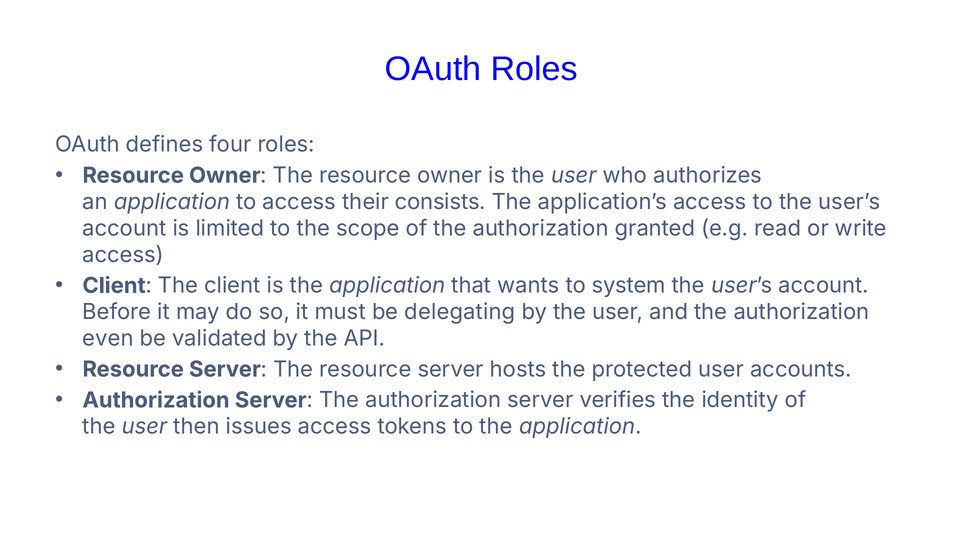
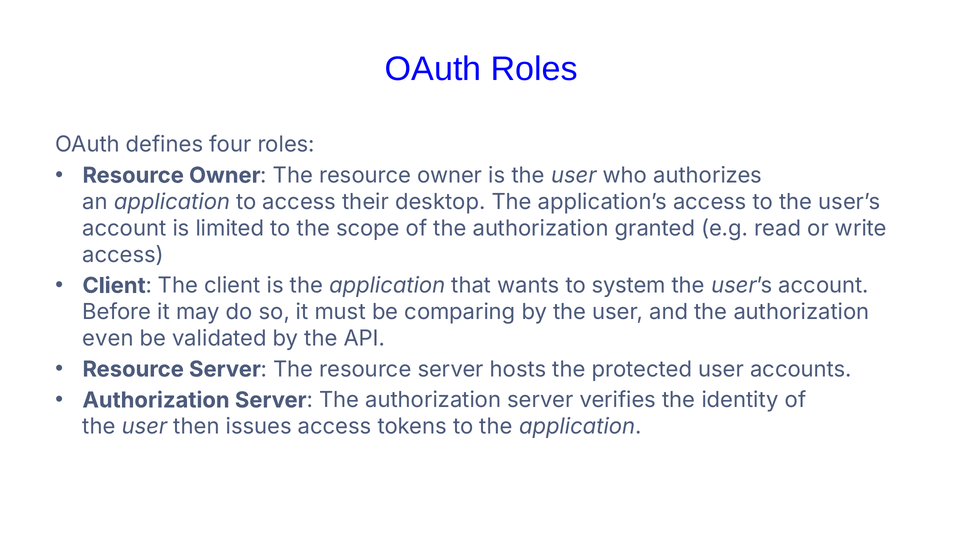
consists: consists -> desktop (440, 202)
delegating: delegating -> comparing (460, 312)
